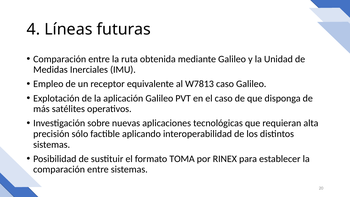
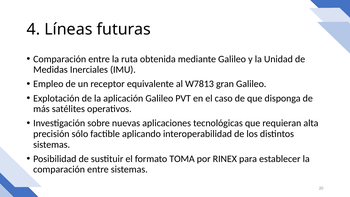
W7813 caso: caso -> gran (225, 84)
